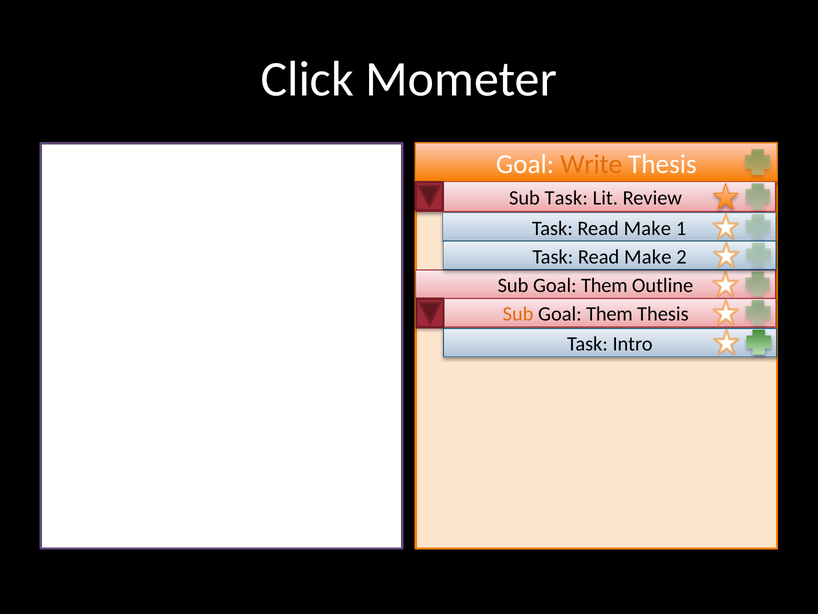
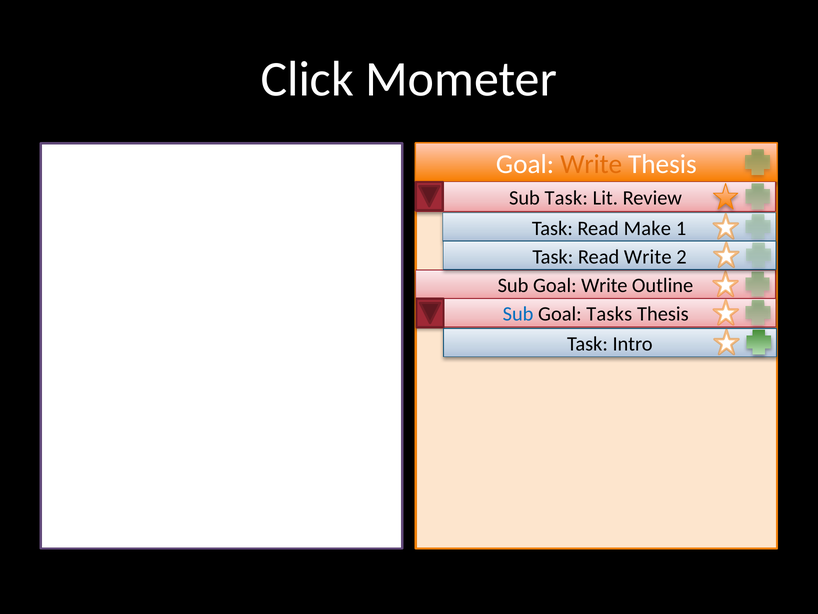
Make: Make -> Write (648, 257)
Them: Them -> Write (604, 286)
Sub colour: orange -> blue (518, 314)
Them: Them -> Tasks (609, 314)
